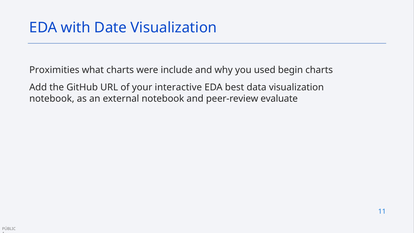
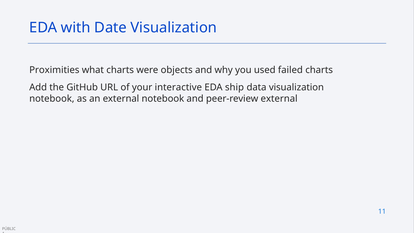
include: include -> objects (177, 70)
begin: begin -> failed (290, 70)
best: best -> ship (234, 87)
peer-review evaluate: evaluate -> external (279, 99)
